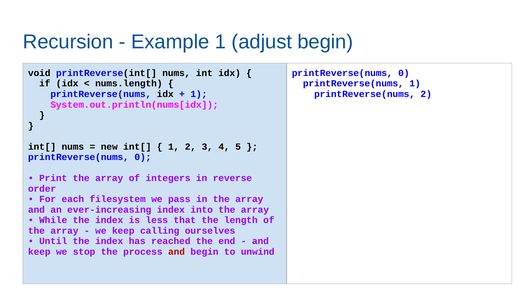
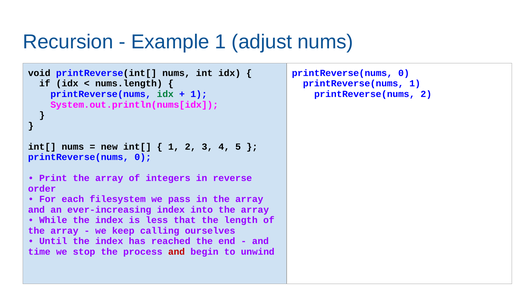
adjust begin: begin -> nums (325, 42)
idx colour: black -> green (165, 94)
keep: keep -> time (39, 252)
